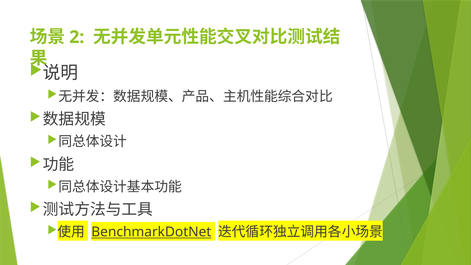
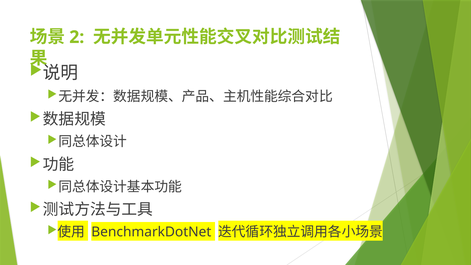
BenchmarkDotNet underline: present -> none (151, 232)
